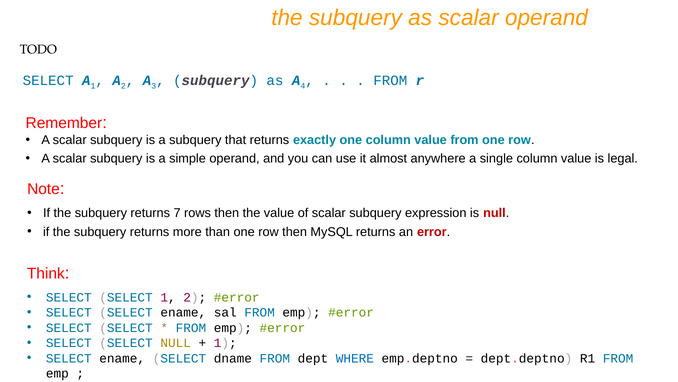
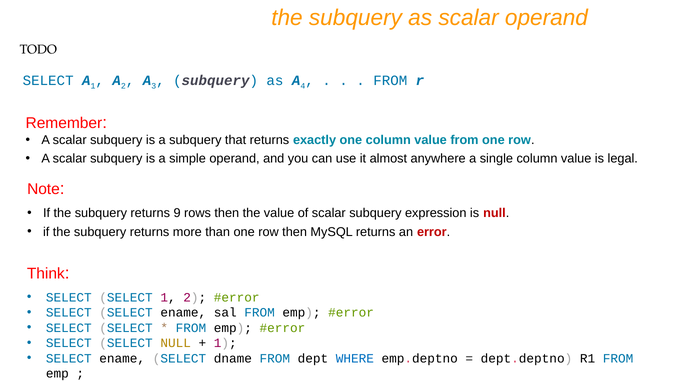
7: 7 -> 9 (177, 213)
